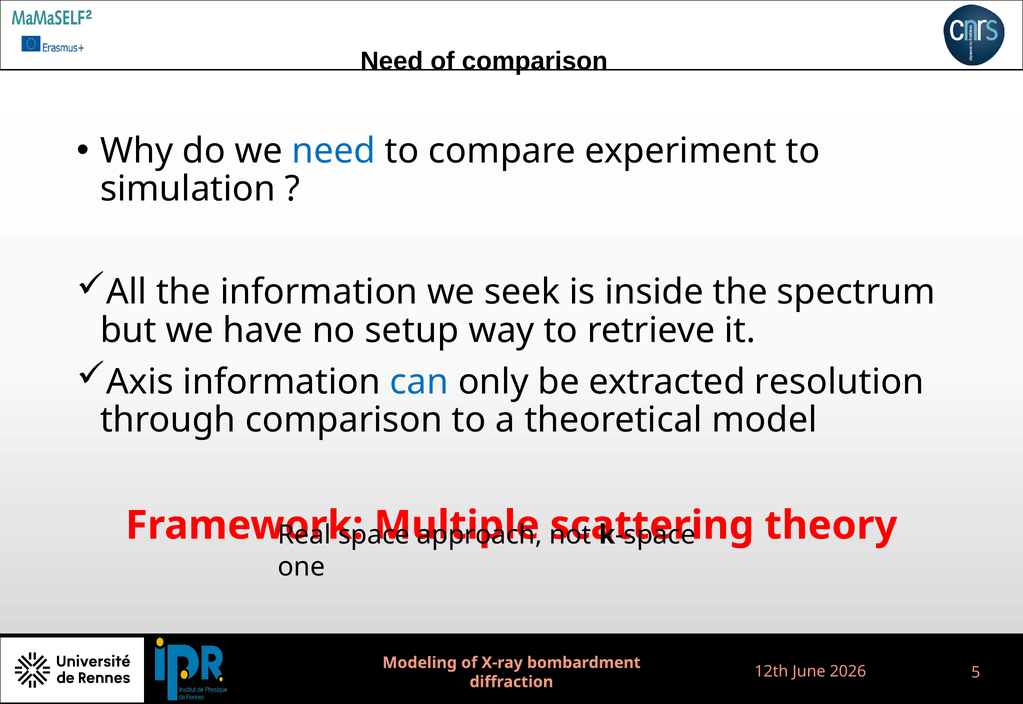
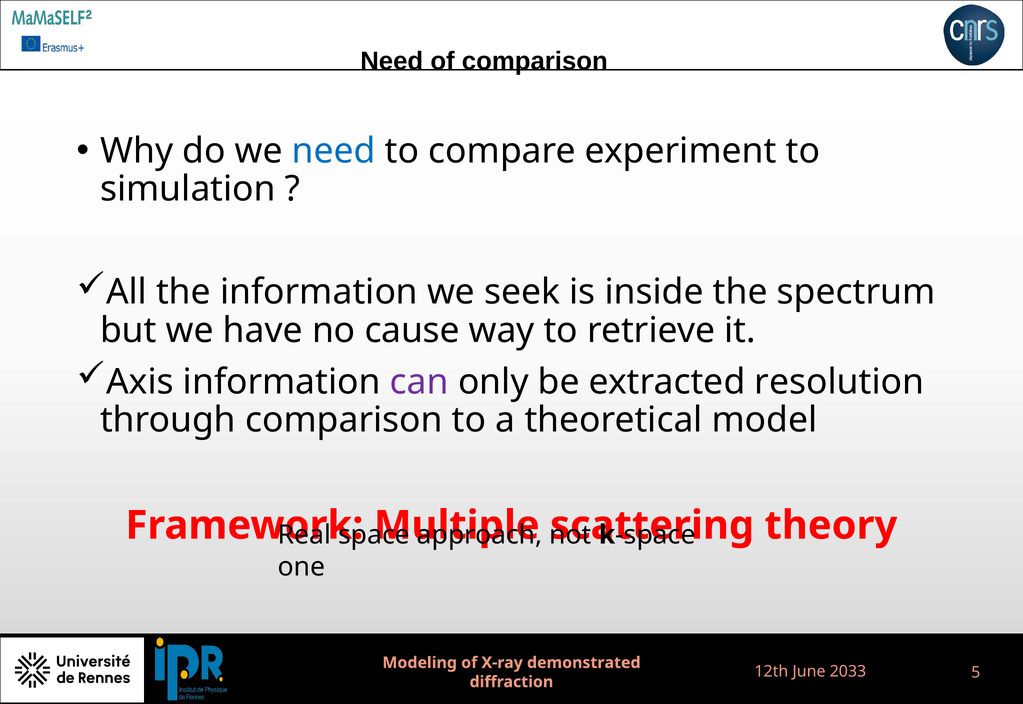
setup: setup -> cause (412, 330)
can colour: blue -> purple (419, 381)
bombardment: bombardment -> demonstrated (584, 662)
2026: 2026 -> 2033 (848, 671)
